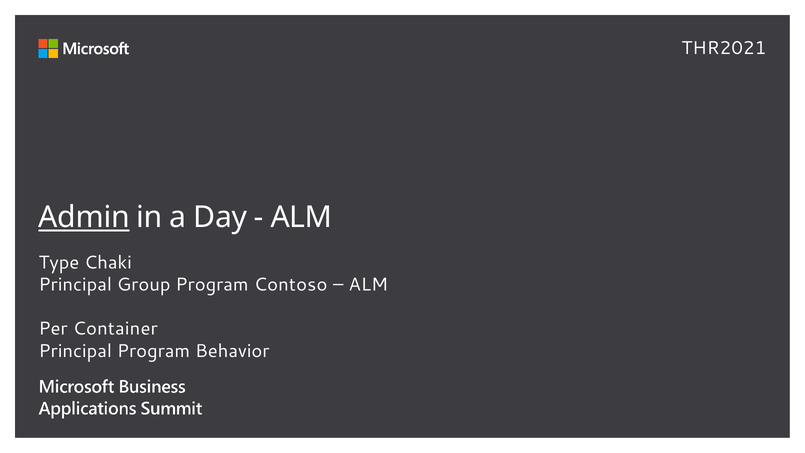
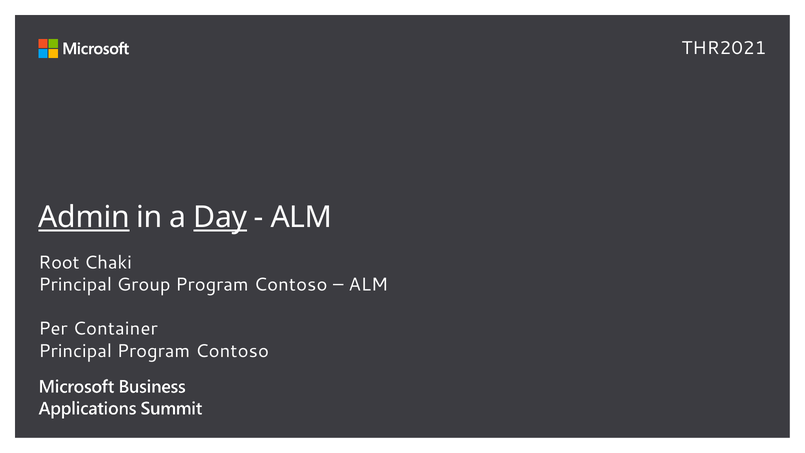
Day underline: none -> present (220, 217)
Type: Type -> Root (59, 262)
Principal Program Behavior: Behavior -> Contoso (232, 351)
